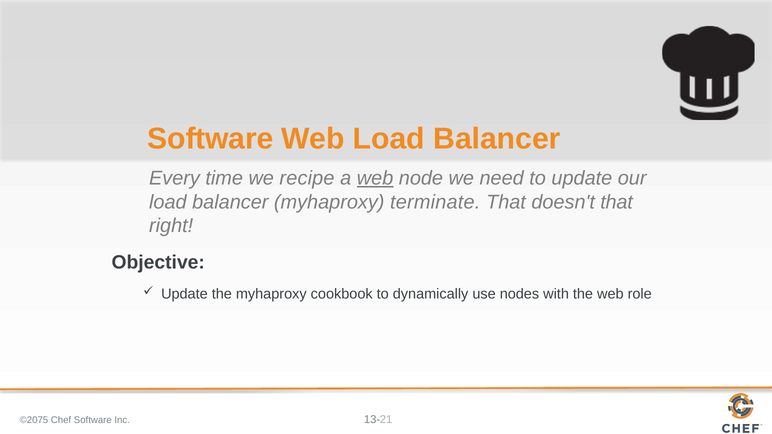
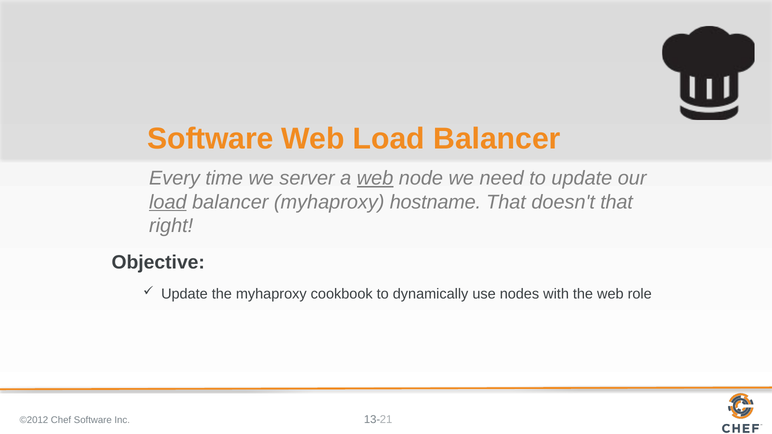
recipe: recipe -> server (307, 178)
load underline: none -> present (168, 202)
terminate: terminate -> hostname (435, 202)
©2075: ©2075 -> ©2012 (34, 420)
